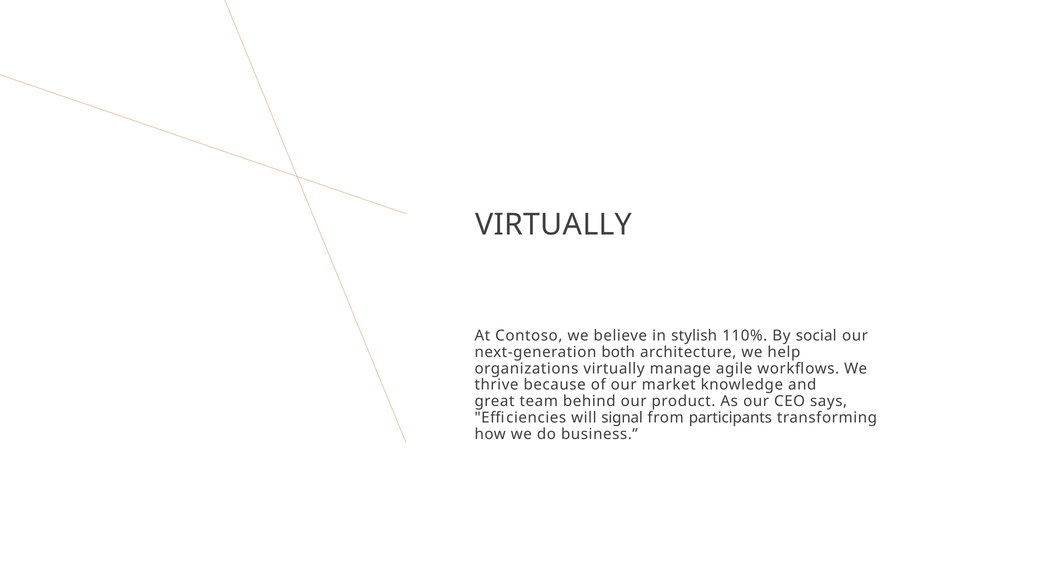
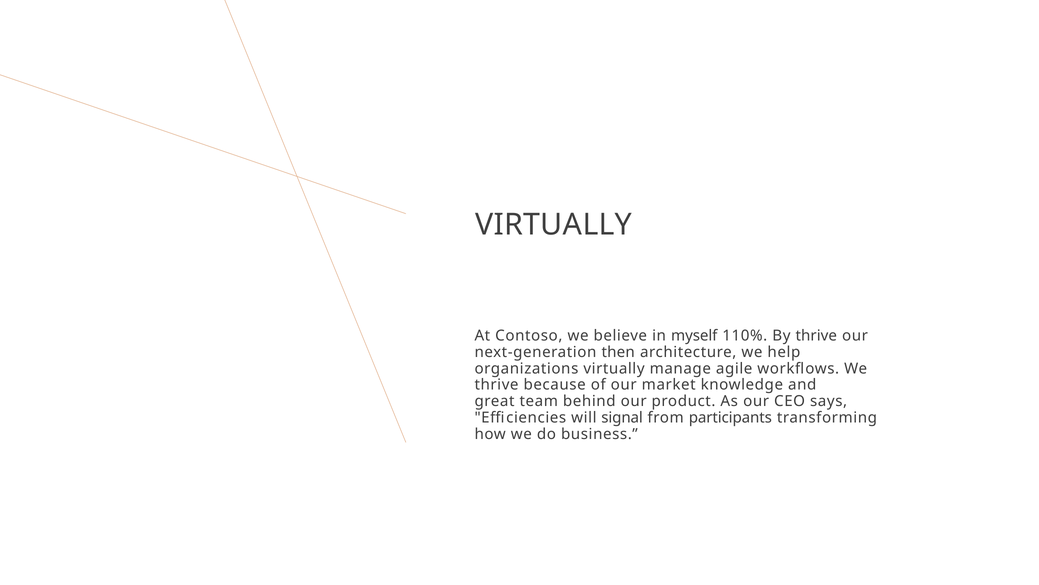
stylish: stylish -> myself (694, 335)
By social: social -> thrive (816, 335)
both: both -> then (618, 352)
